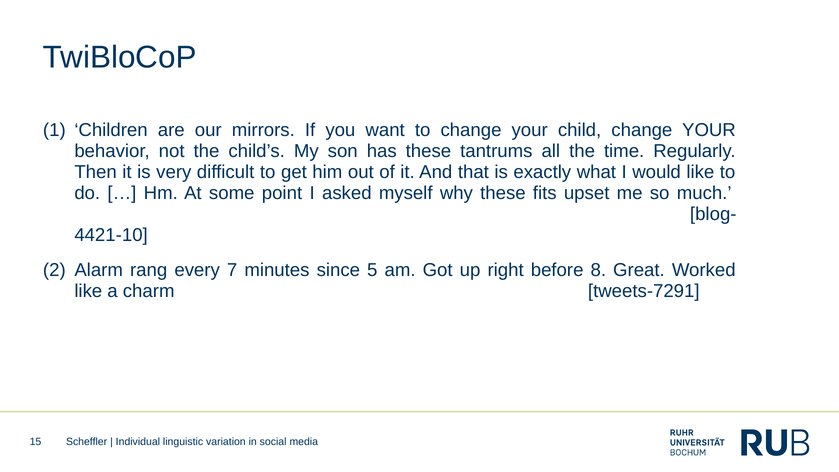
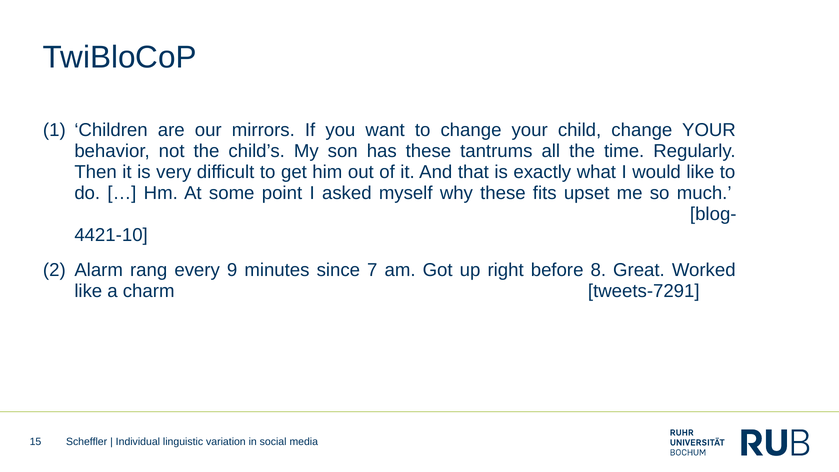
7: 7 -> 9 (232, 270)
5: 5 -> 7 (372, 270)
